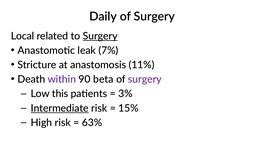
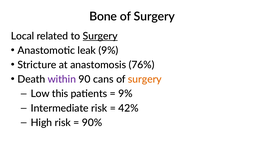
Daily: Daily -> Bone (103, 16)
leak 7%: 7% -> 9% (108, 51)
11%: 11% -> 76% (142, 65)
beta: beta -> cans (103, 79)
surgery colour: purple -> orange (145, 79)
3%: 3% -> 9% (125, 94)
Intermediate underline: present -> none (60, 108)
15%: 15% -> 42% (128, 108)
63%: 63% -> 90% (92, 123)
